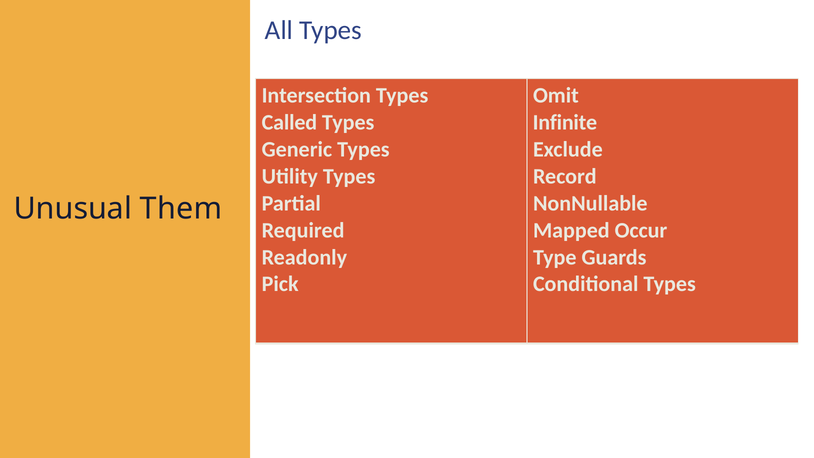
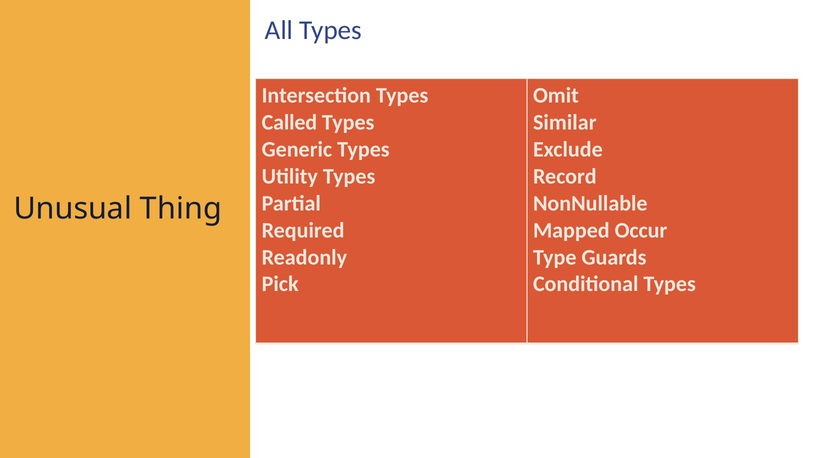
Infinite: Infinite -> Similar (565, 122)
Them: Them -> Thing (181, 209)
